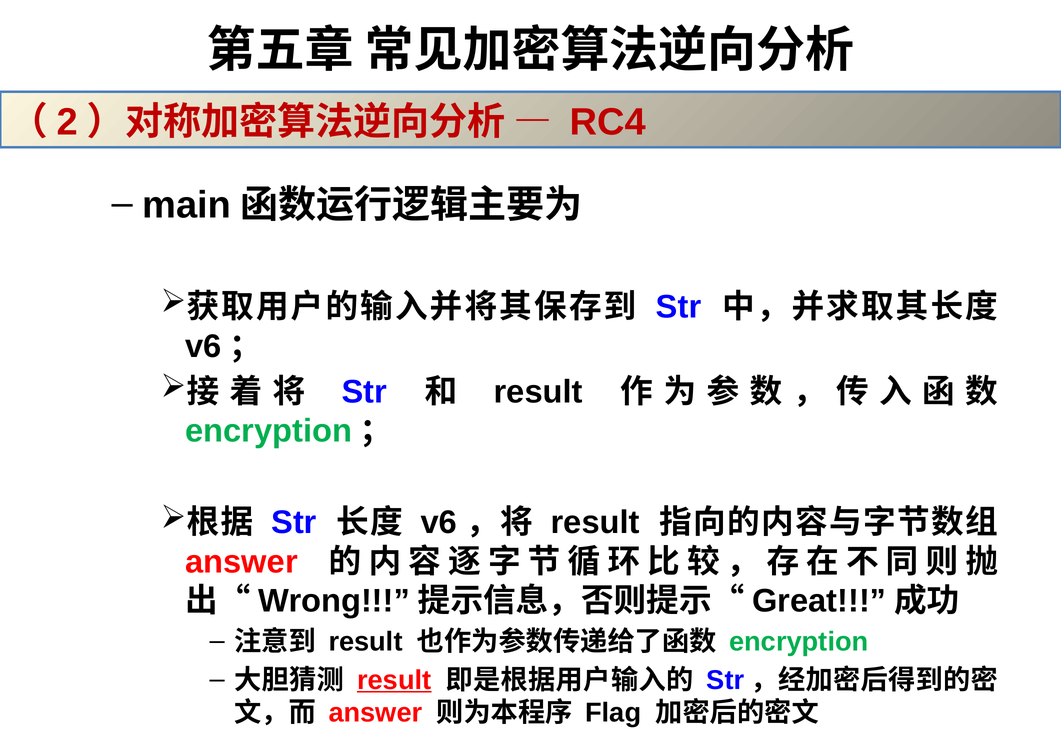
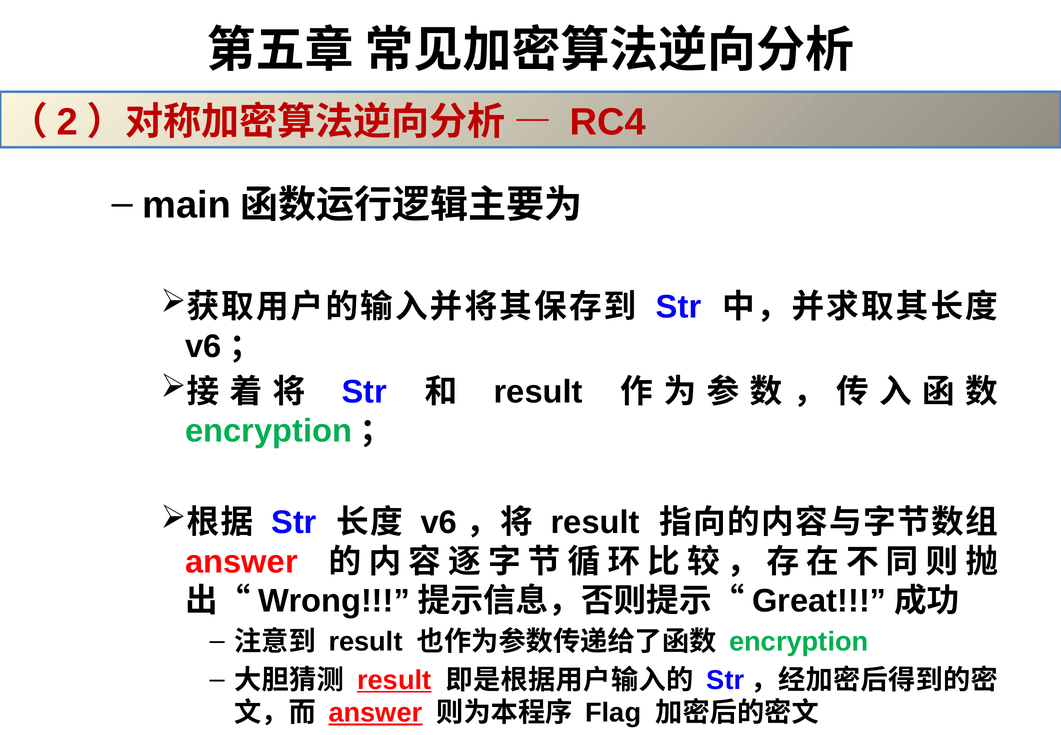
answer underline: none -> present (375, 712)
